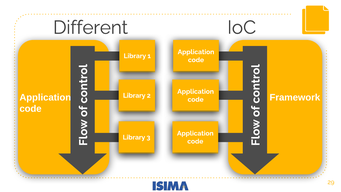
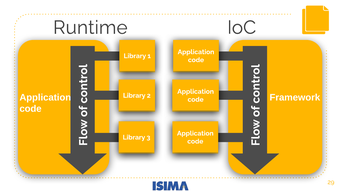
Different: Different -> Runtime (90, 28)
